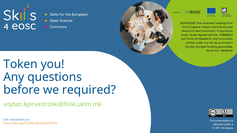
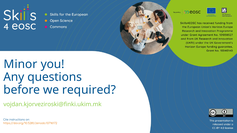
Token: Token -> Minor (20, 64)
